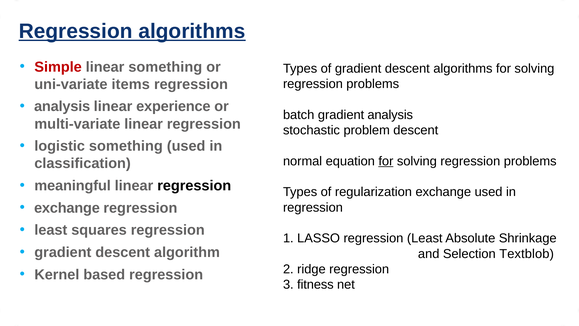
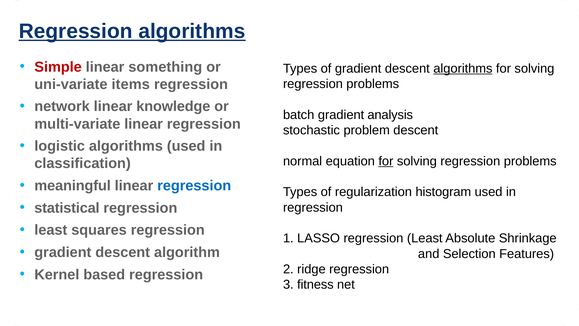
algorithms underline: none -> present (463, 68)
analysis: analysis -> network (62, 106)
experience: experience -> knowledge (173, 106)
logistic something: something -> algorithms (126, 146)
regression colour: black -> blue (194, 186)
regularization exchange: exchange -> histogram (443, 192)
exchange: exchange -> statistical (67, 208)
Textblob: Textblob -> Features (527, 254)
